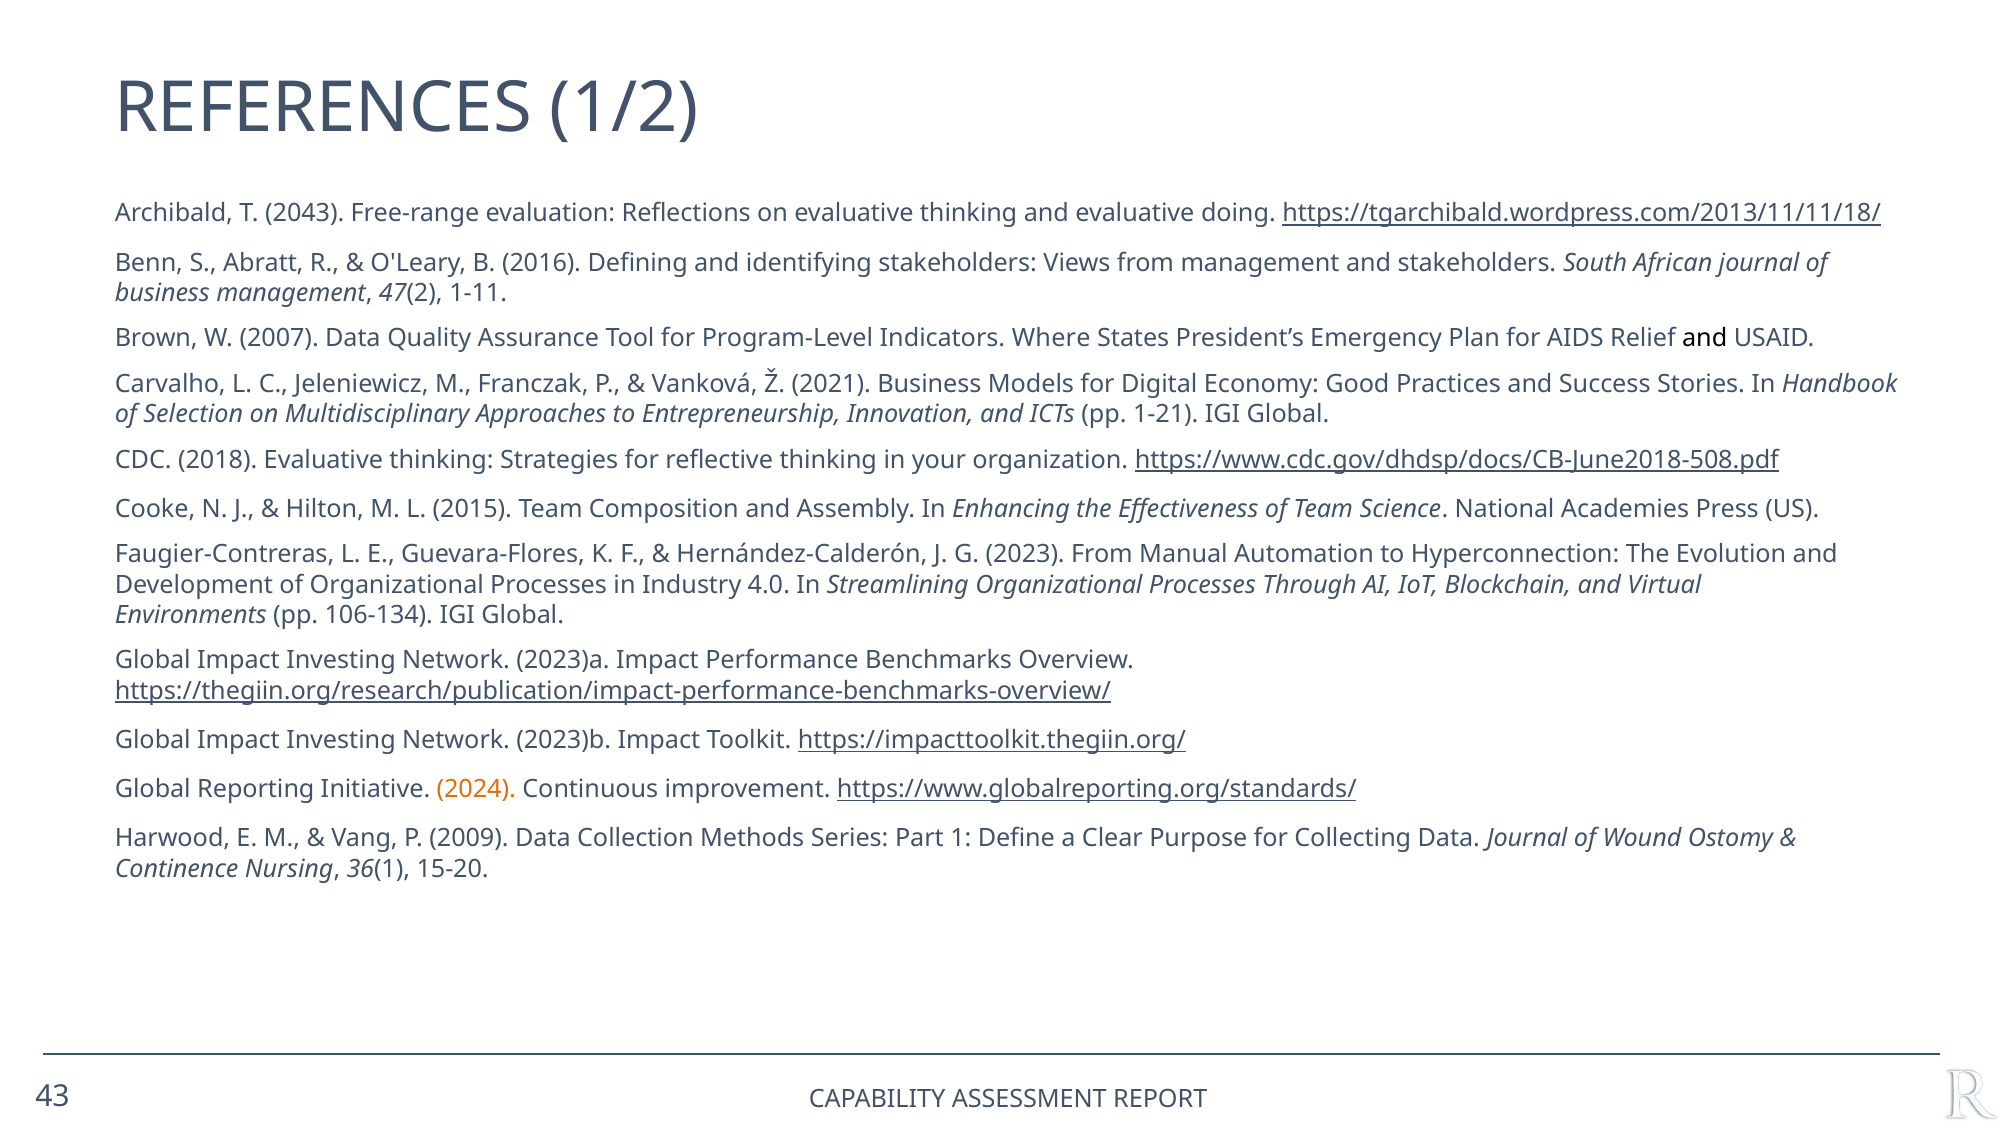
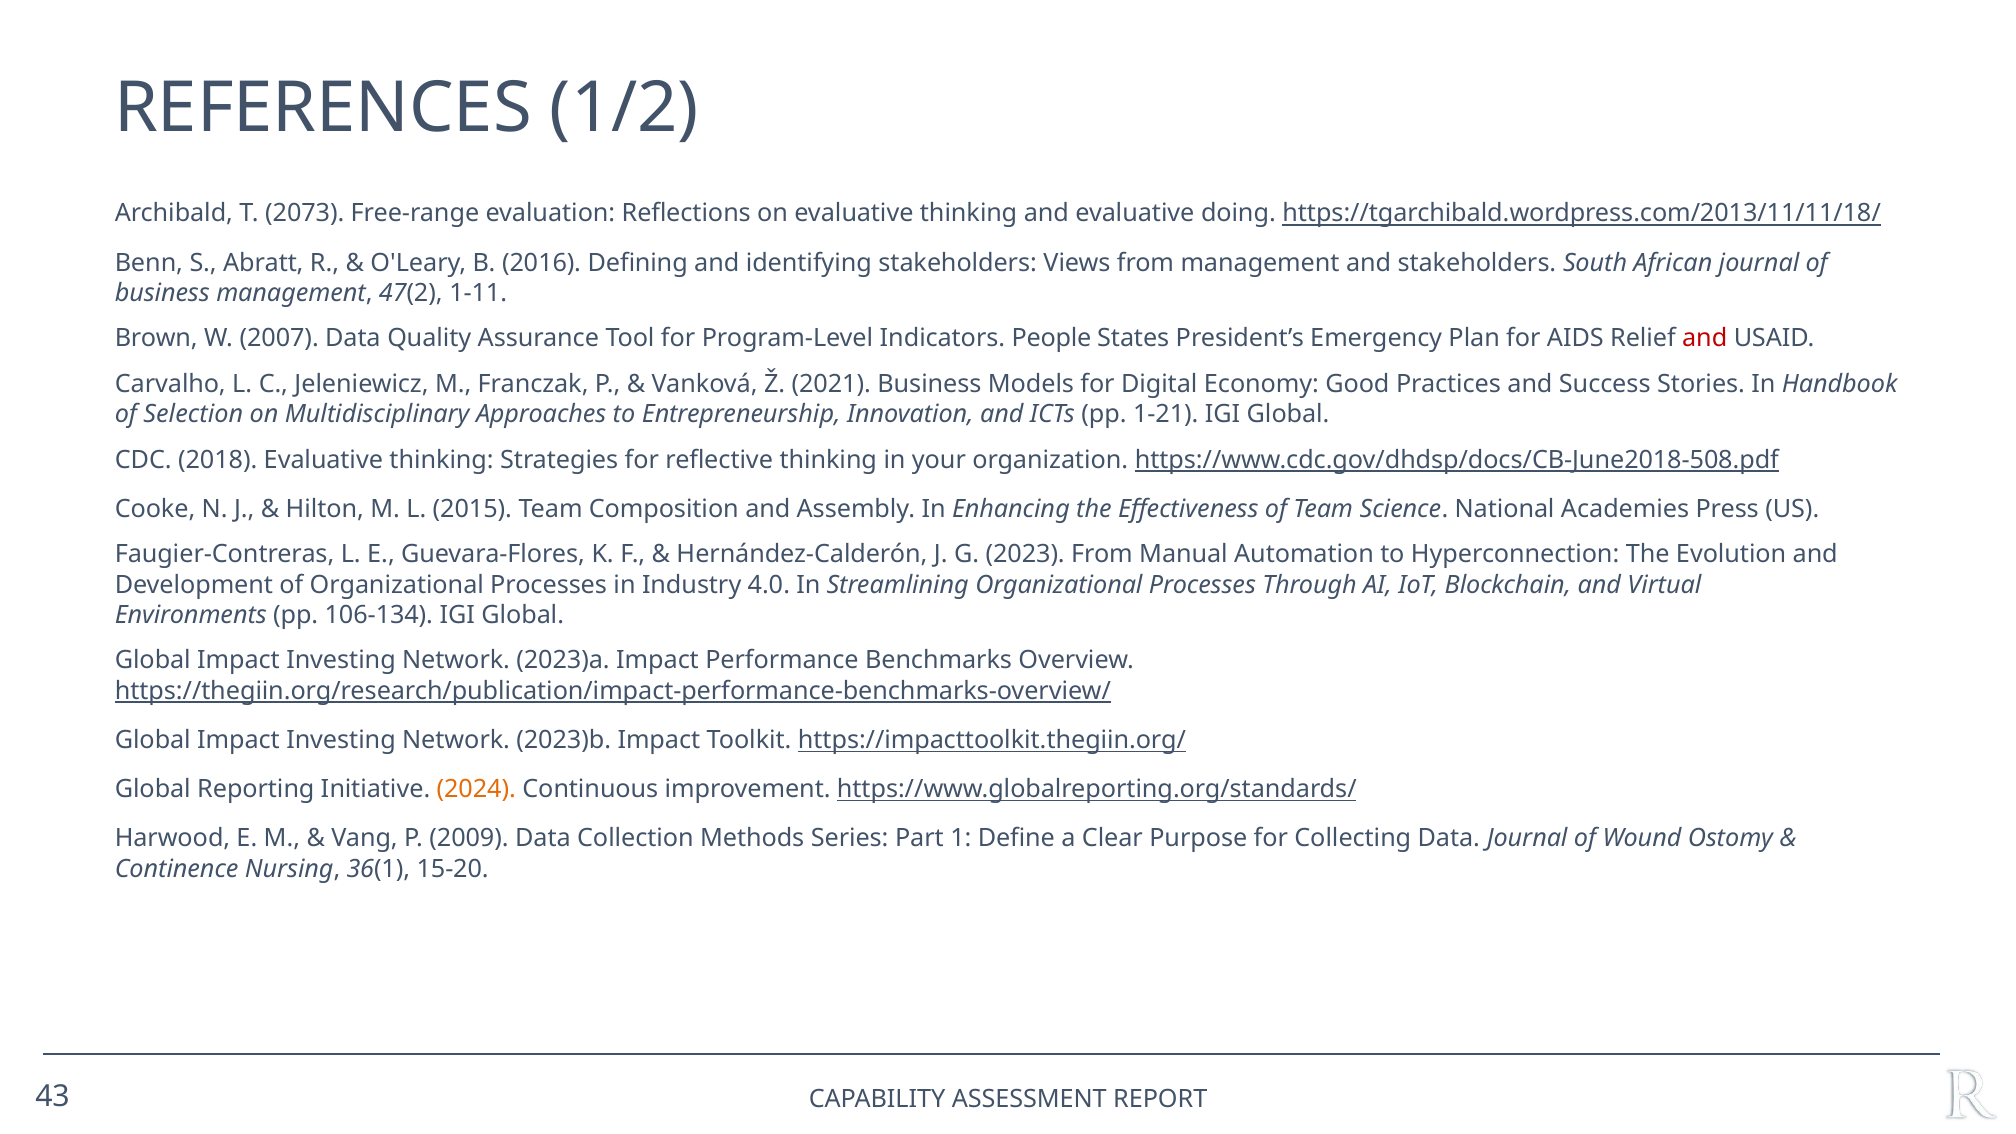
2043: 2043 -> 2073 (305, 214)
Where: Where -> People (1051, 339)
and colour: black -> red (1705, 339)
